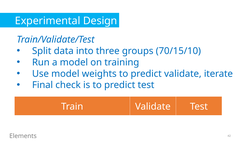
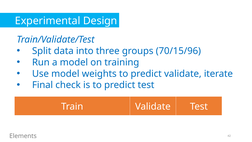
70/15/10: 70/15/10 -> 70/15/96 (178, 51)
